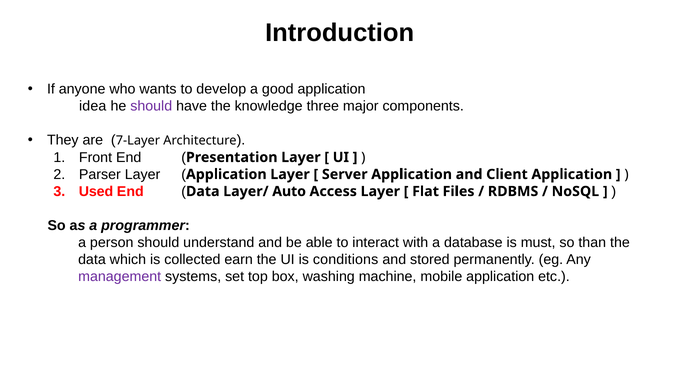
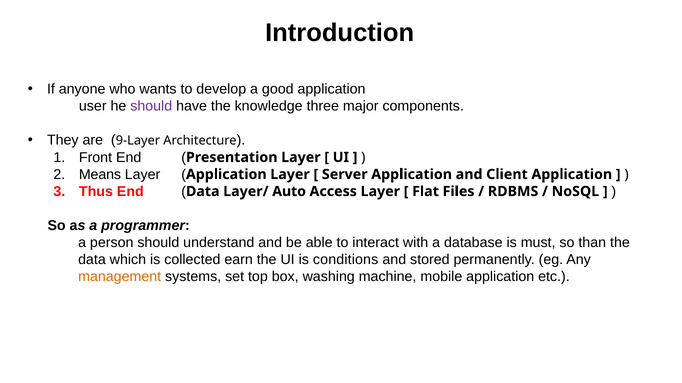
idea: idea -> user (93, 106)
7-Layer: 7-Layer -> 9-Layer (138, 141)
Parser: Parser -> Means (100, 175)
Used: Used -> Thus (96, 192)
management colour: purple -> orange (120, 277)
